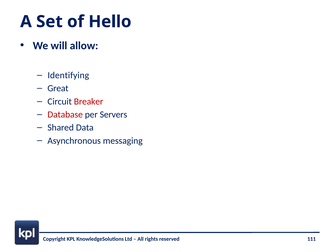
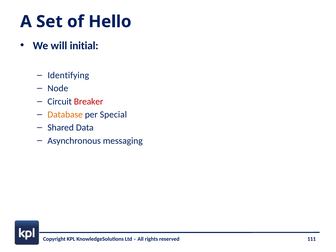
allow: allow -> initial (84, 46)
Great: Great -> Node (58, 88)
Database colour: red -> orange (65, 115)
Servers: Servers -> Special (113, 115)
